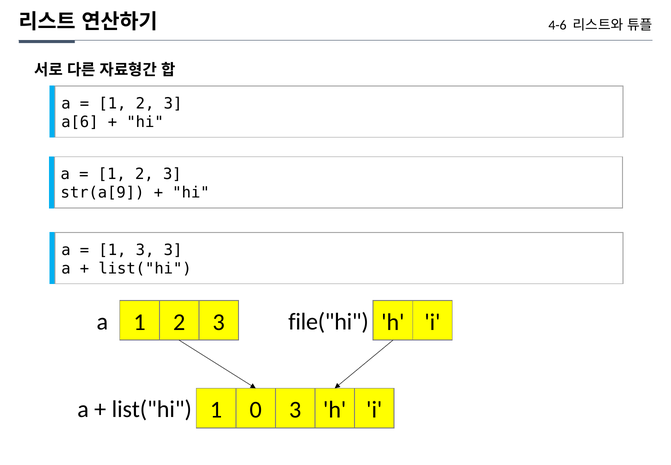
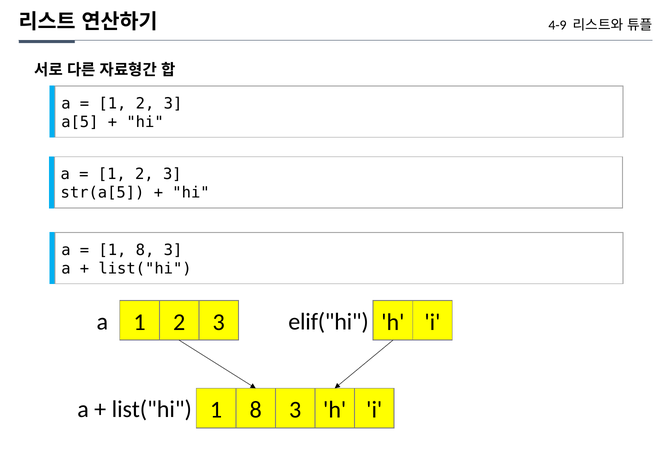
4-6: 4-6 -> 4-9 (557, 25)
a[6: a[6 -> a[5 (80, 122)
str(a[9: str(a[9 -> str(a[5 (103, 193)
3: 3 -> 8 (145, 250)
file("hi: file("hi -> elif("hi (329, 322)
0: 0 -> 8 (256, 409)
